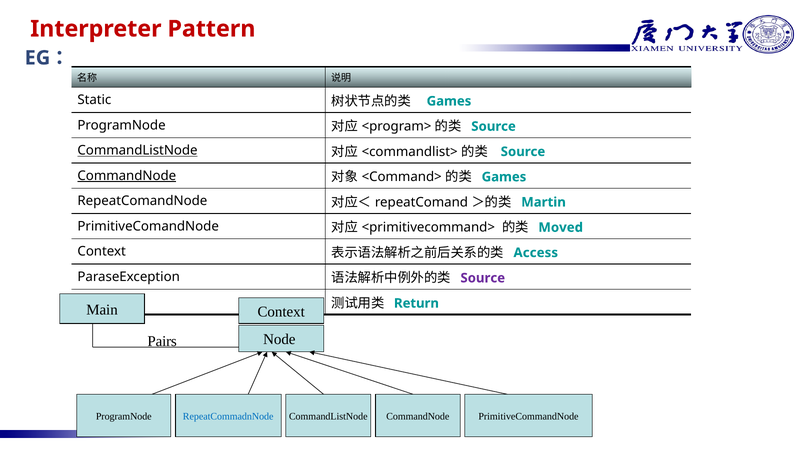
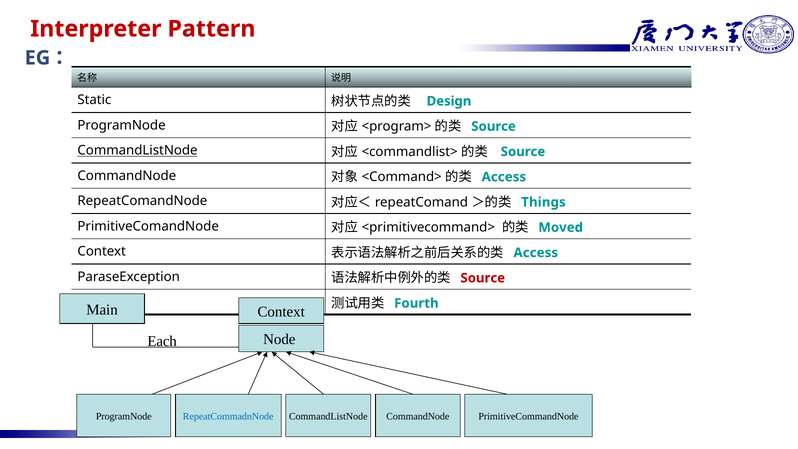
Games: Games -> Design (449, 101)
CommandNode underline: present -> none (127, 176)
Games: Games -> Access (504, 177)
Martin: Martin -> Things (543, 202)
Source colour: purple -> red (483, 278)
Return: Return -> Fourth (416, 303)
Pairs: Pairs -> Each (162, 341)
